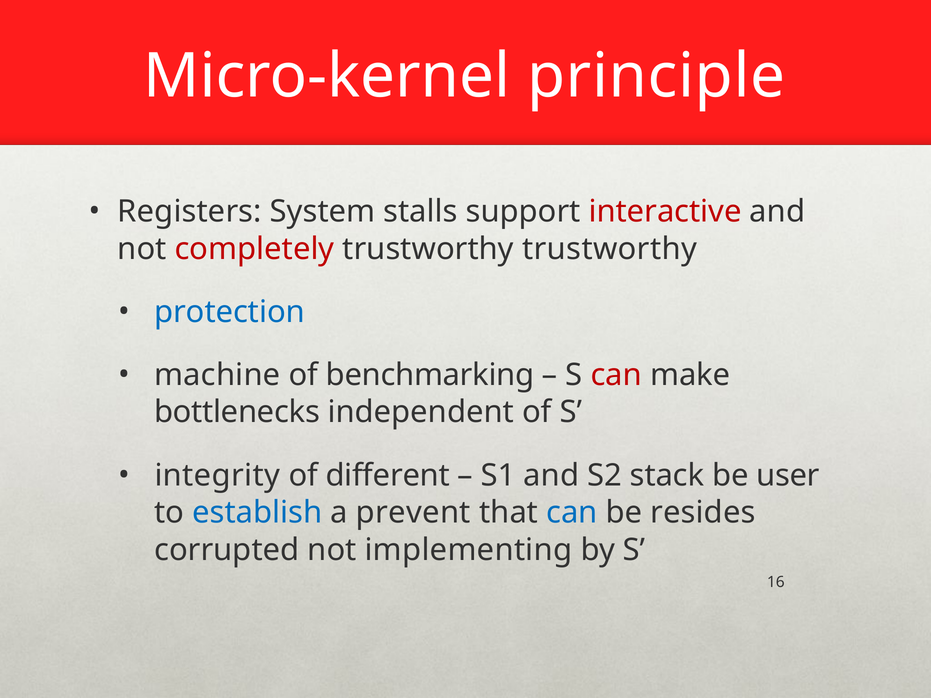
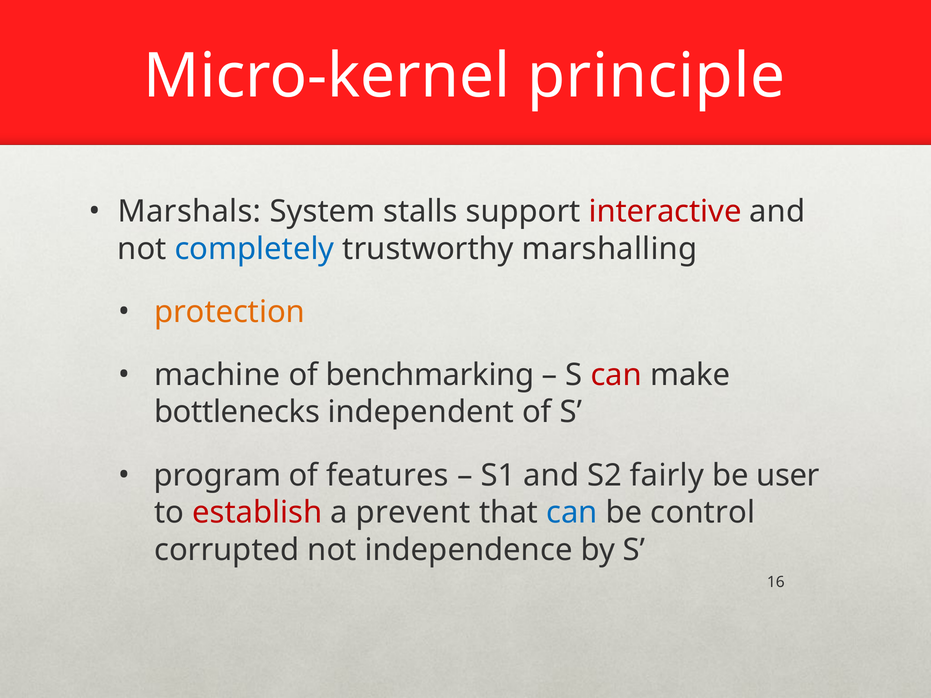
Registers: Registers -> Marshals (189, 212)
completely colour: red -> blue (254, 249)
trustworthy trustworthy: trustworthy -> marshalling (610, 249)
protection colour: blue -> orange (230, 312)
integrity: integrity -> program (218, 475)
different: different -> features (387, 475)
stack: stack -> fairly (667, 475)
establish colour: blue -> red (257, 513)
resides: resides -> control (703, 513)
implementing: implementing -> independence (469, 550)
